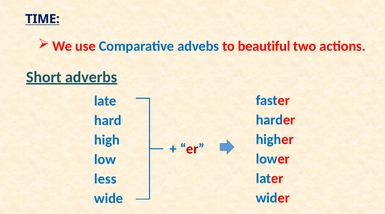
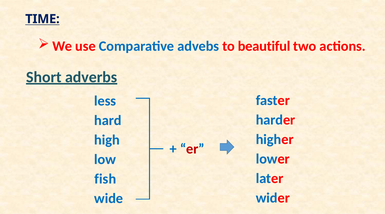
late: late -> less (105, 101)
less: less -> fish (105, 179)
